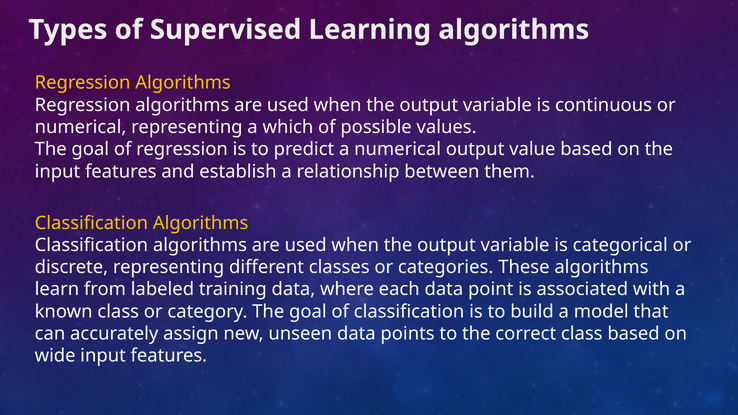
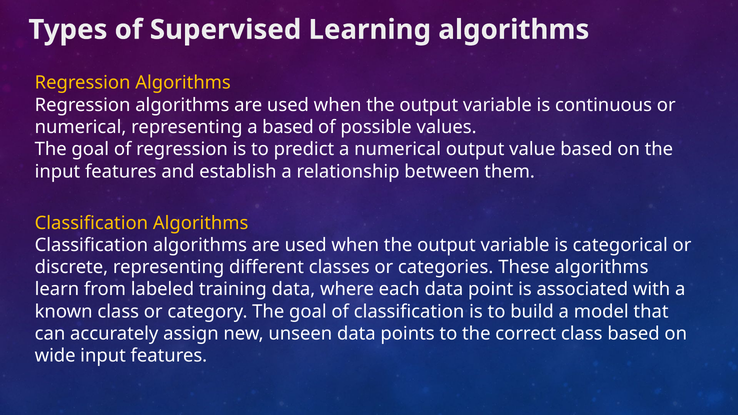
a which: which -> based (288, 127)
